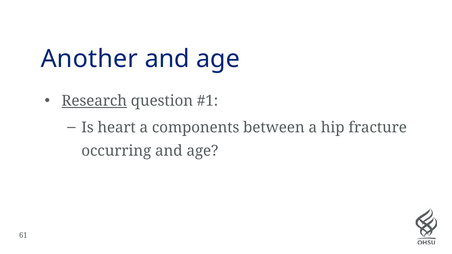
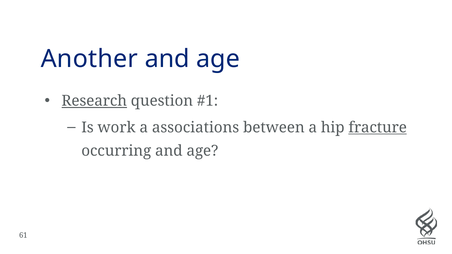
heart: heart -> work (117, 128)
components: components -> associations (196, 128)
fracture underline: none -> present (378, 128)
